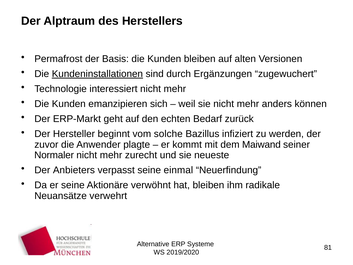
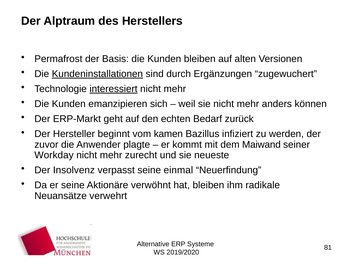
interessiert underline: none -> present (113, 89)
solche: solche -> kamen (168, 134)
Normaler: Normaler -> Workday (54, 155)
Anbieters: Anbieters -> Insolvenz (74, 170)
